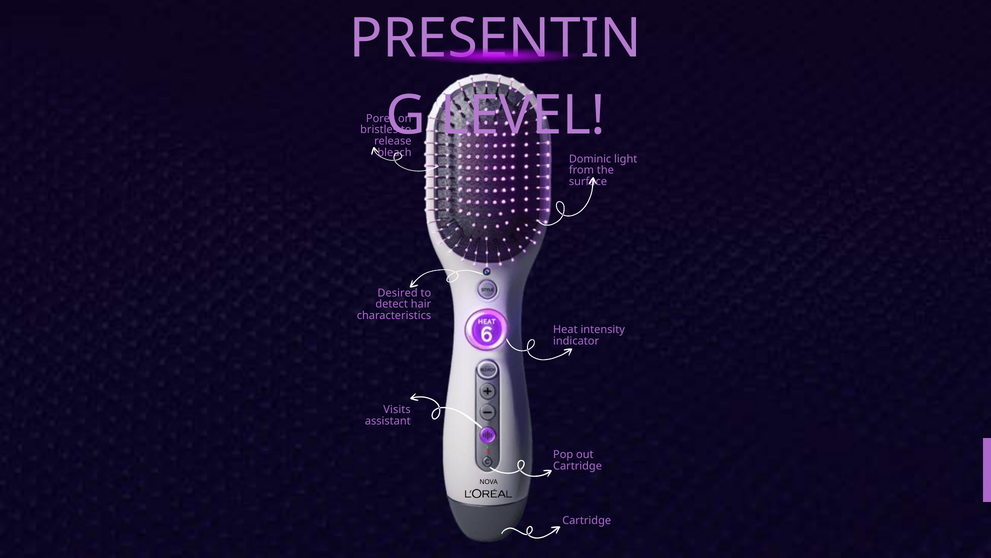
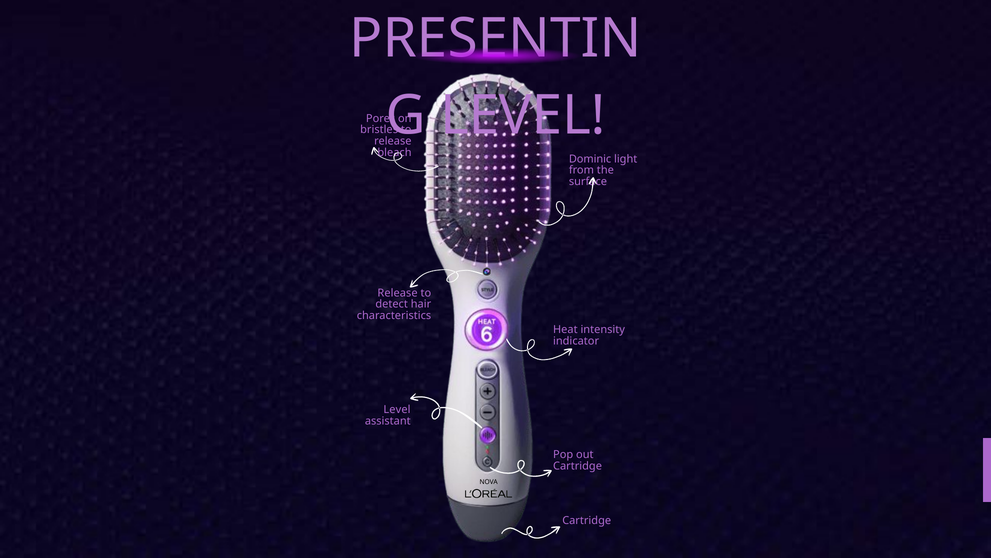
Desired: Desired -> Release (398, 293)
Visits: Visits -> Level (397, 409)
